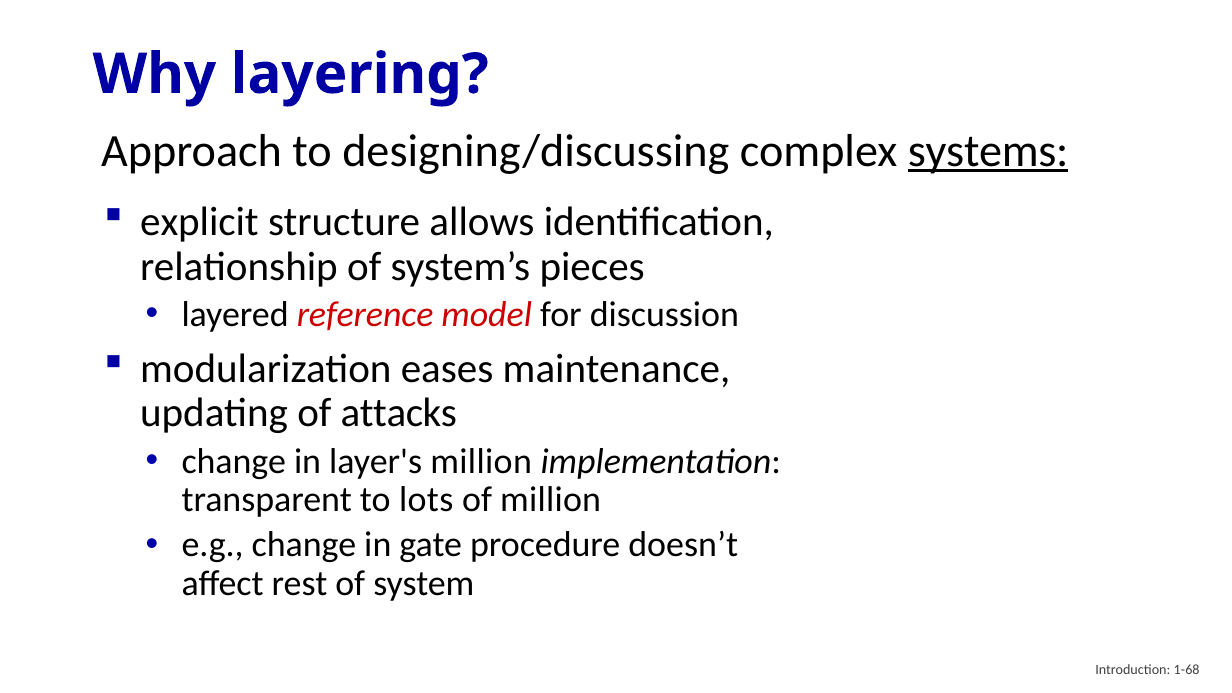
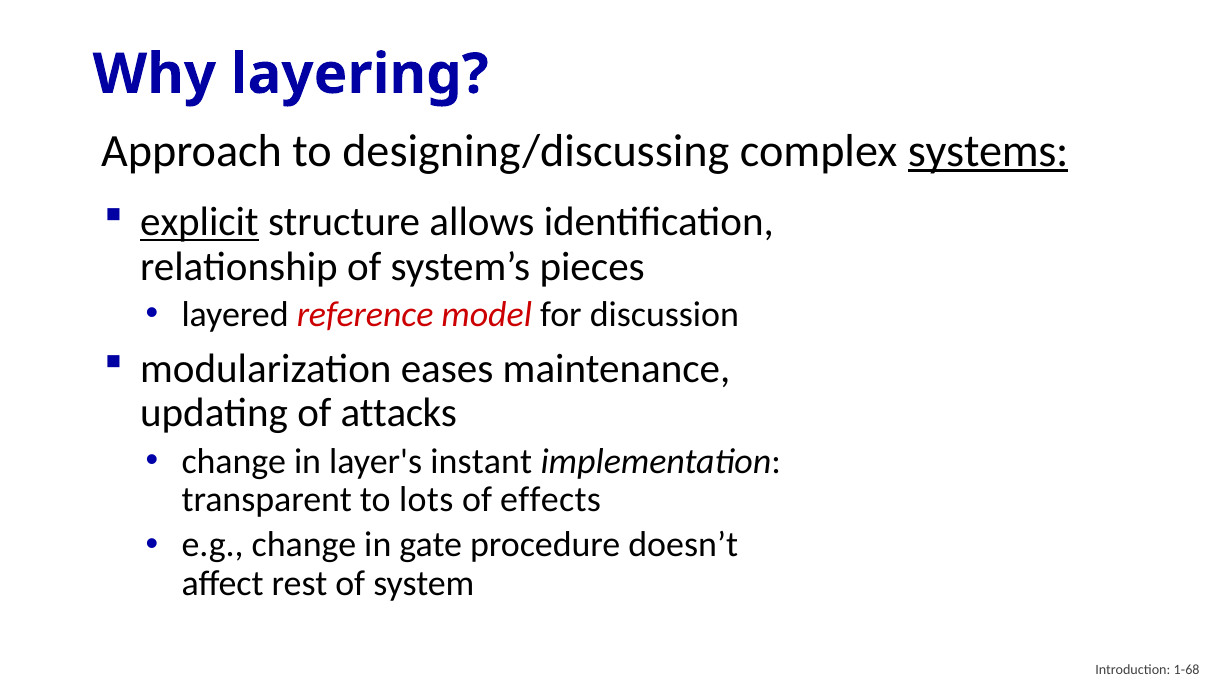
explicit underline: none -> present (199, 222)
layer's million: million -> instant (481, 461)
of million: million -> effects (551, 500)
